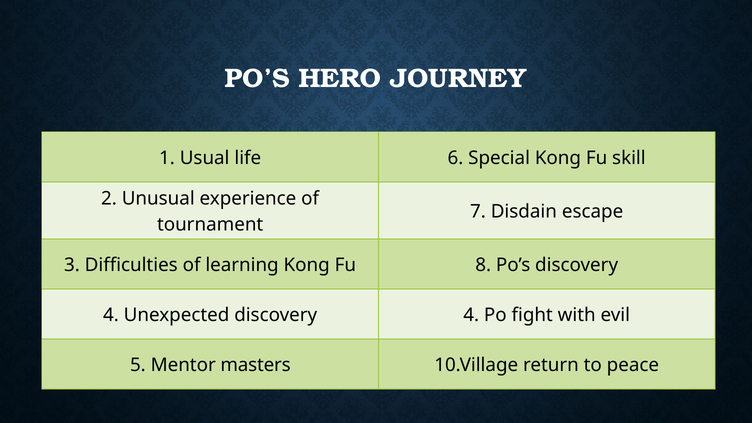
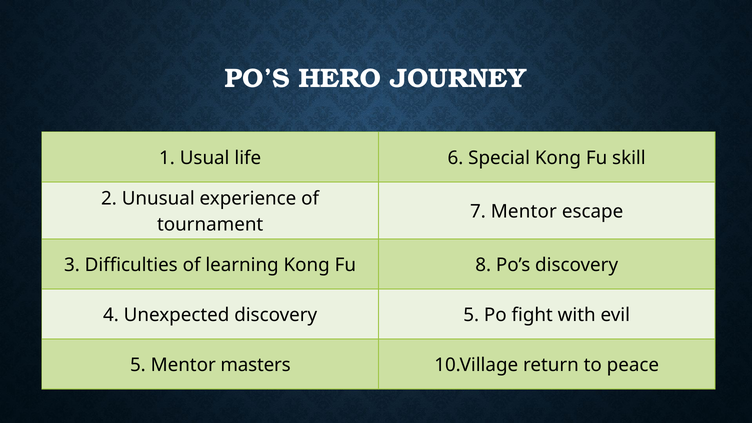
7 Disdain: Disdain -> Mentor (524, 211)
Unexpected discovery 4: 4 -> 5 (471, 315)
